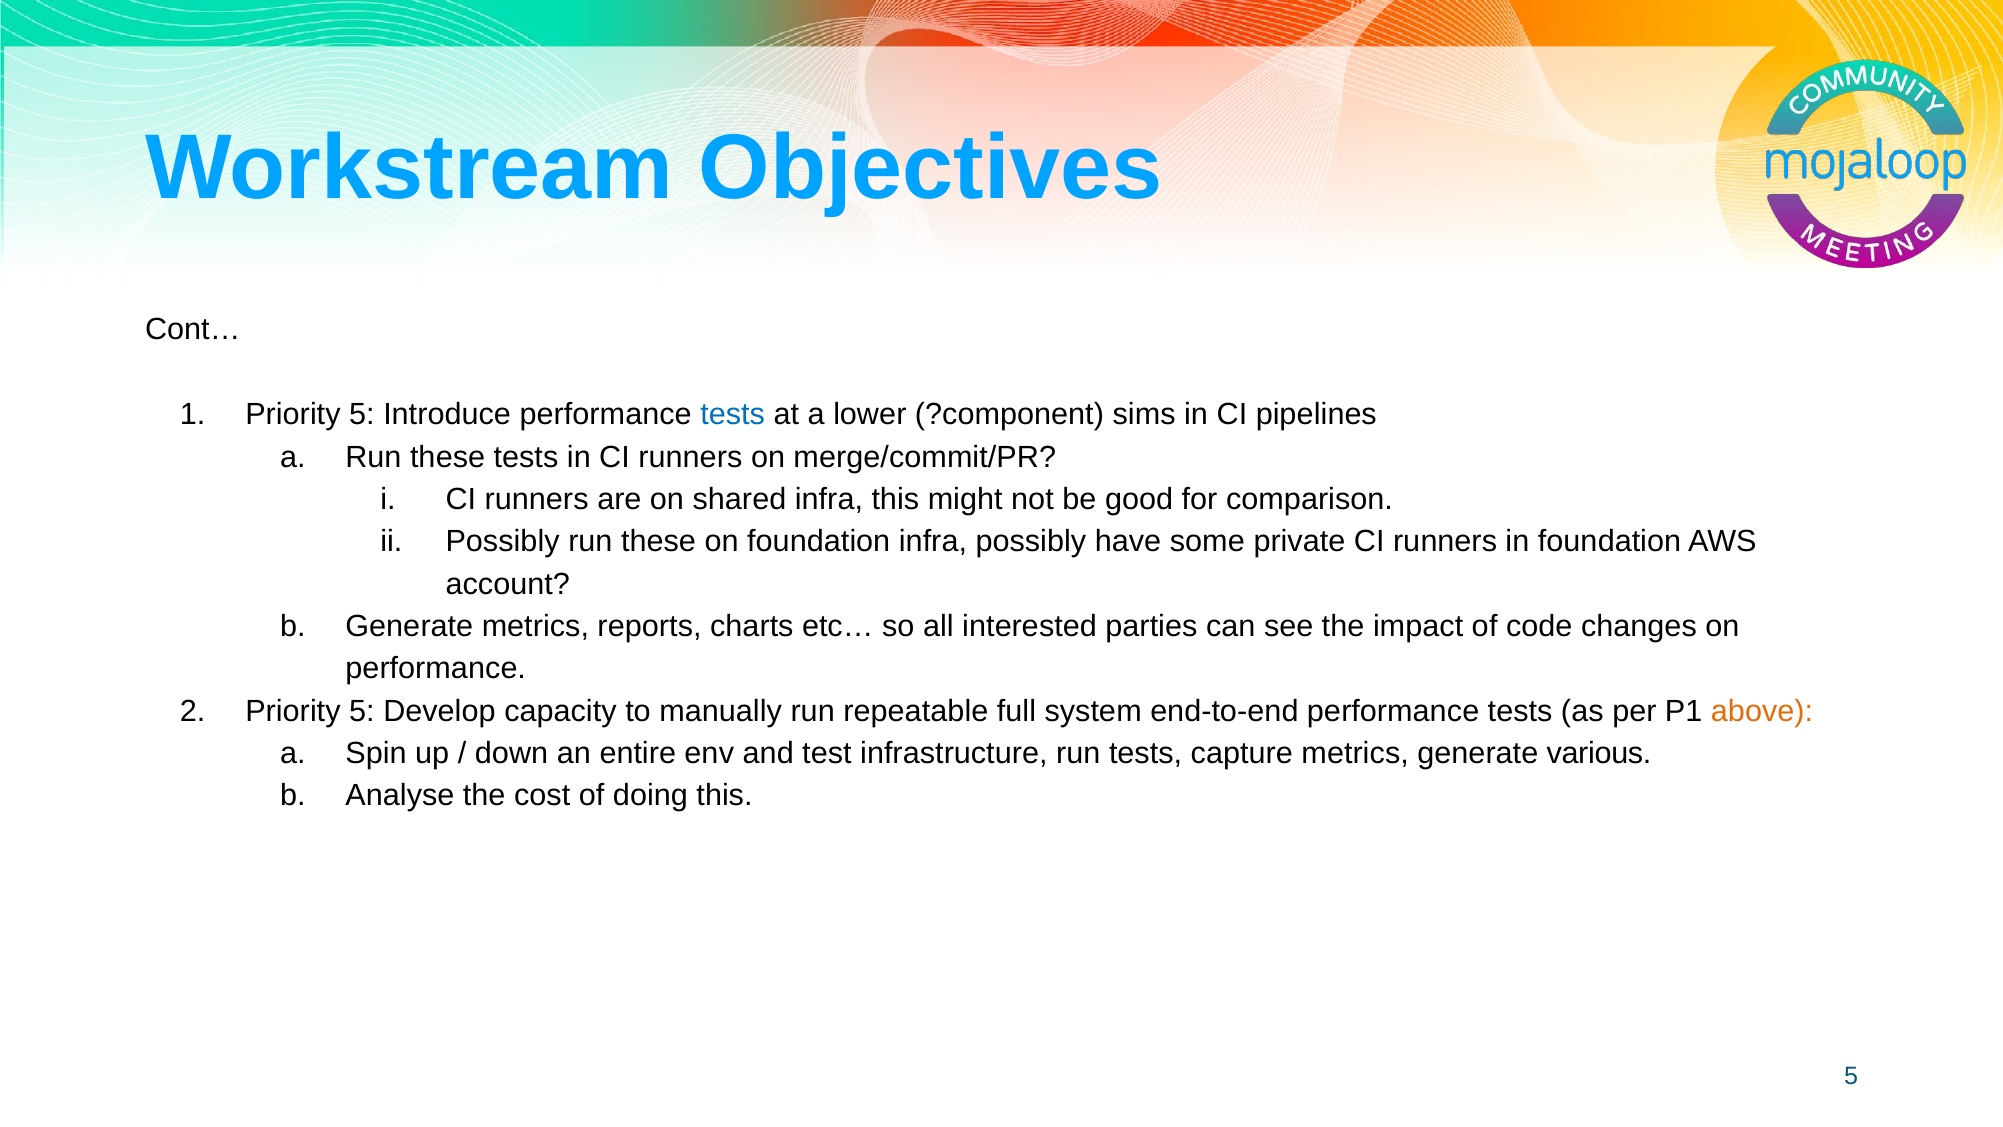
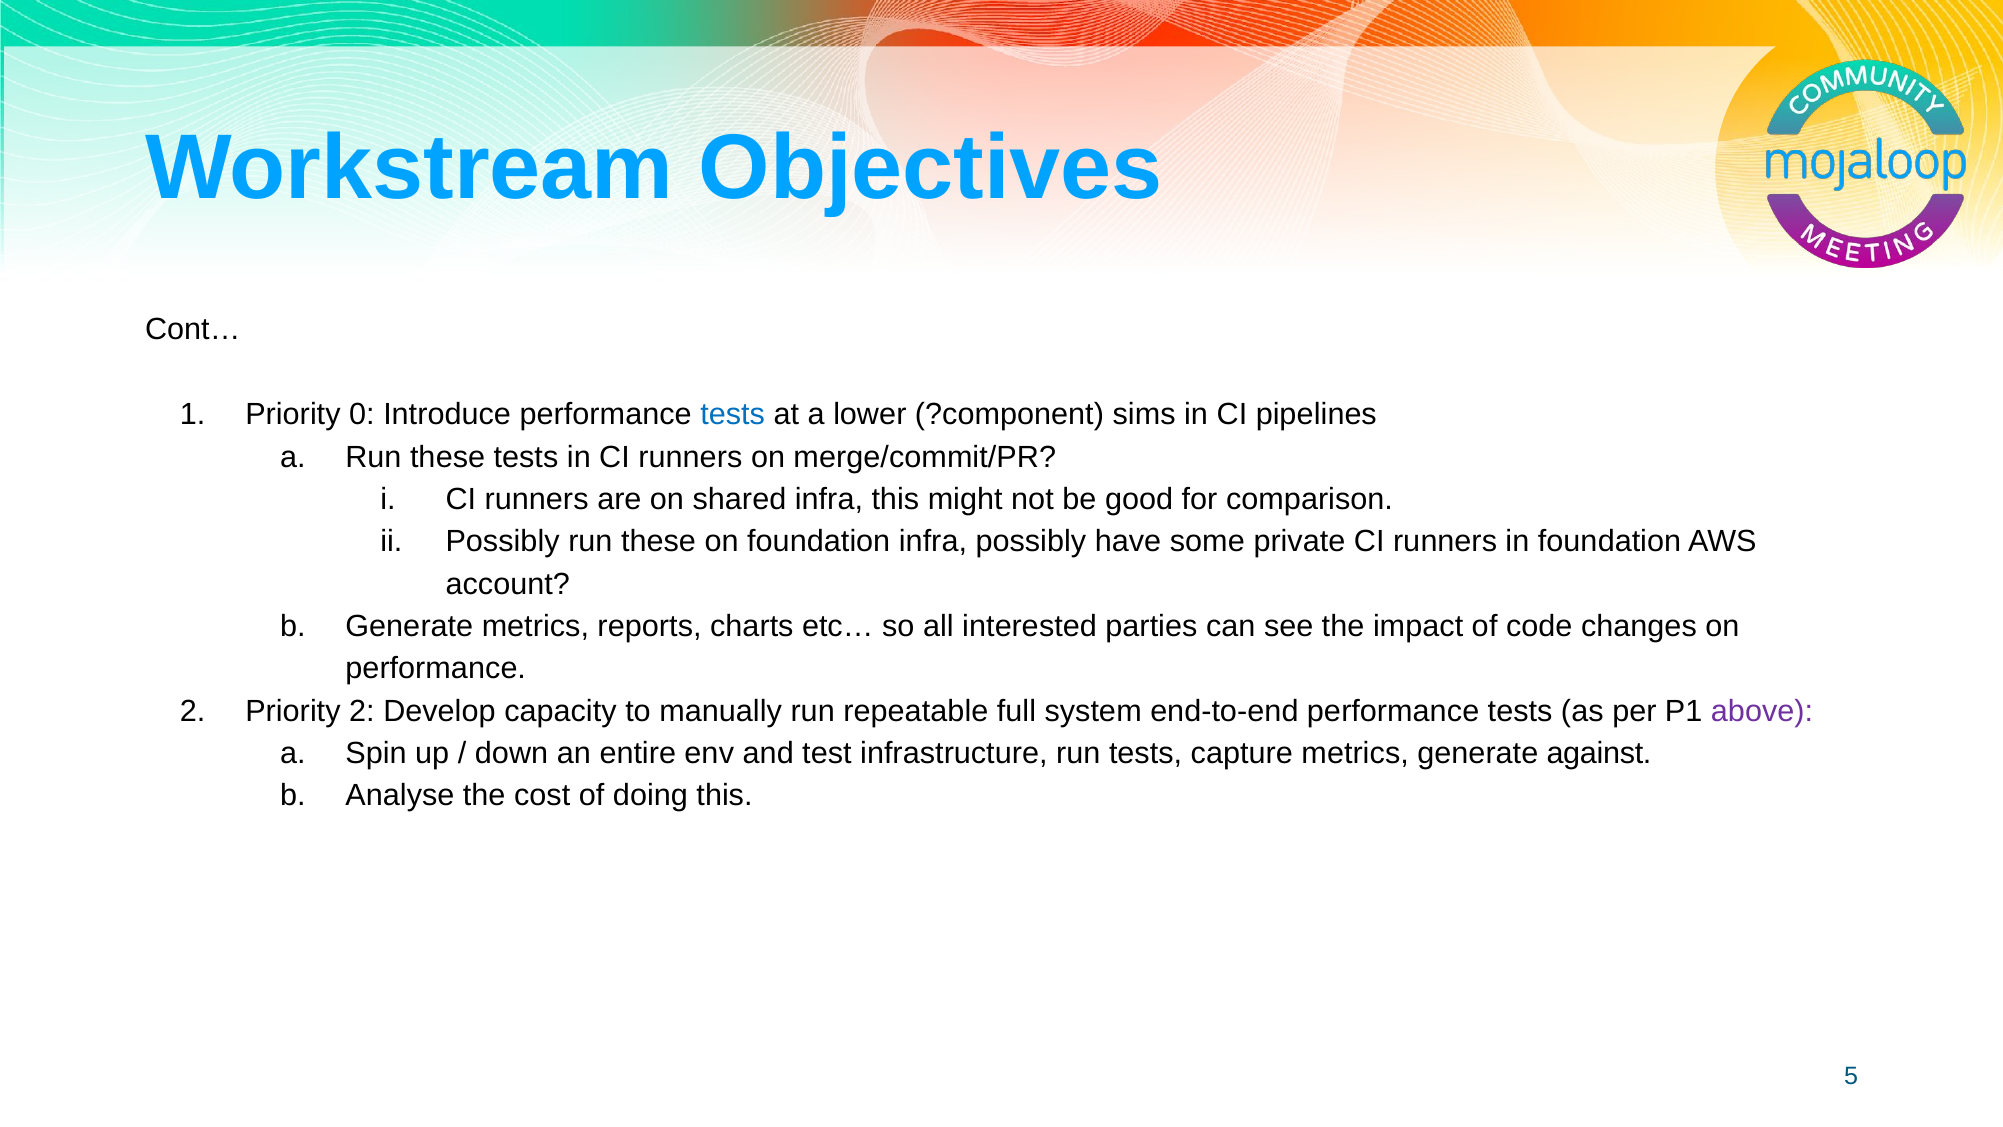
5: 5 -> 0 (362, 414)
2 Priority 5: 5 -> 2 (362, 711)
above colour: orange -> purple (1762, 711)
various: various -> against (1599, 753)
